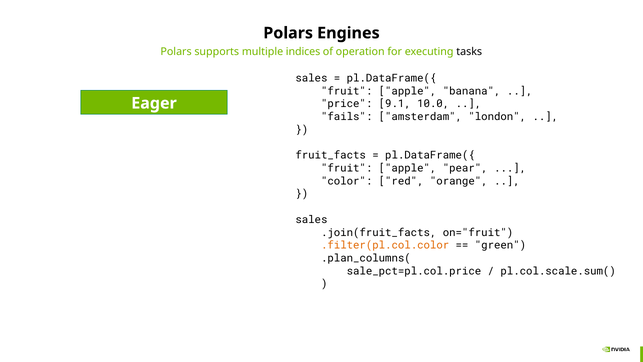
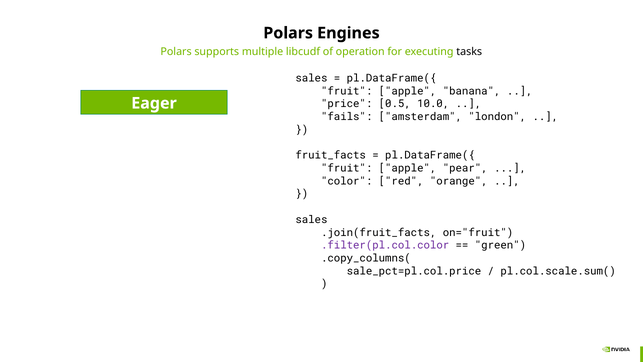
indices: indices -> libcudf (303, 52)
9.1: 9.1 -> 0.5 (395, 104)
.filter(pl.col.color colour: orange -> purple (385, 245)
.plan_columns(: .plan_columns( -> .copy_columns( (366, 258)
